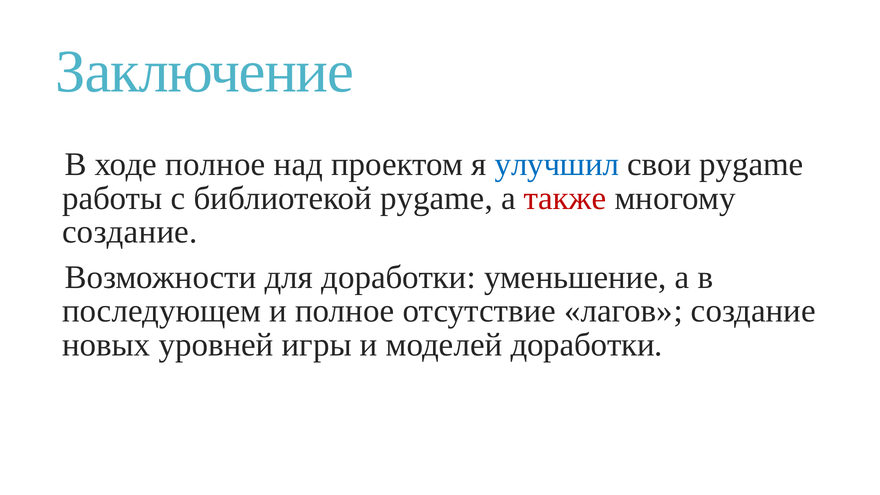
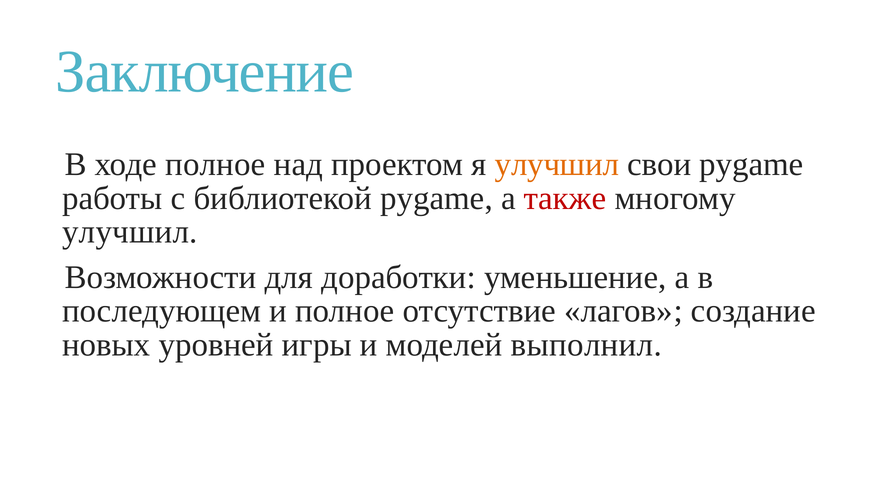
улучшил colour: blue -> orange (557, 165)
создание: создание -> улучшил (130, 232)
моделей доработки: доработки -> выполнил (586, 345)
